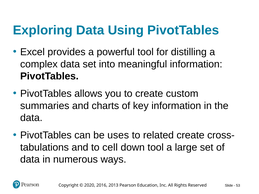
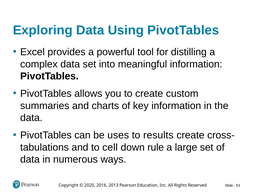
related: related -> results (158, 135)
down tool: tool -> rule (156, 148)
